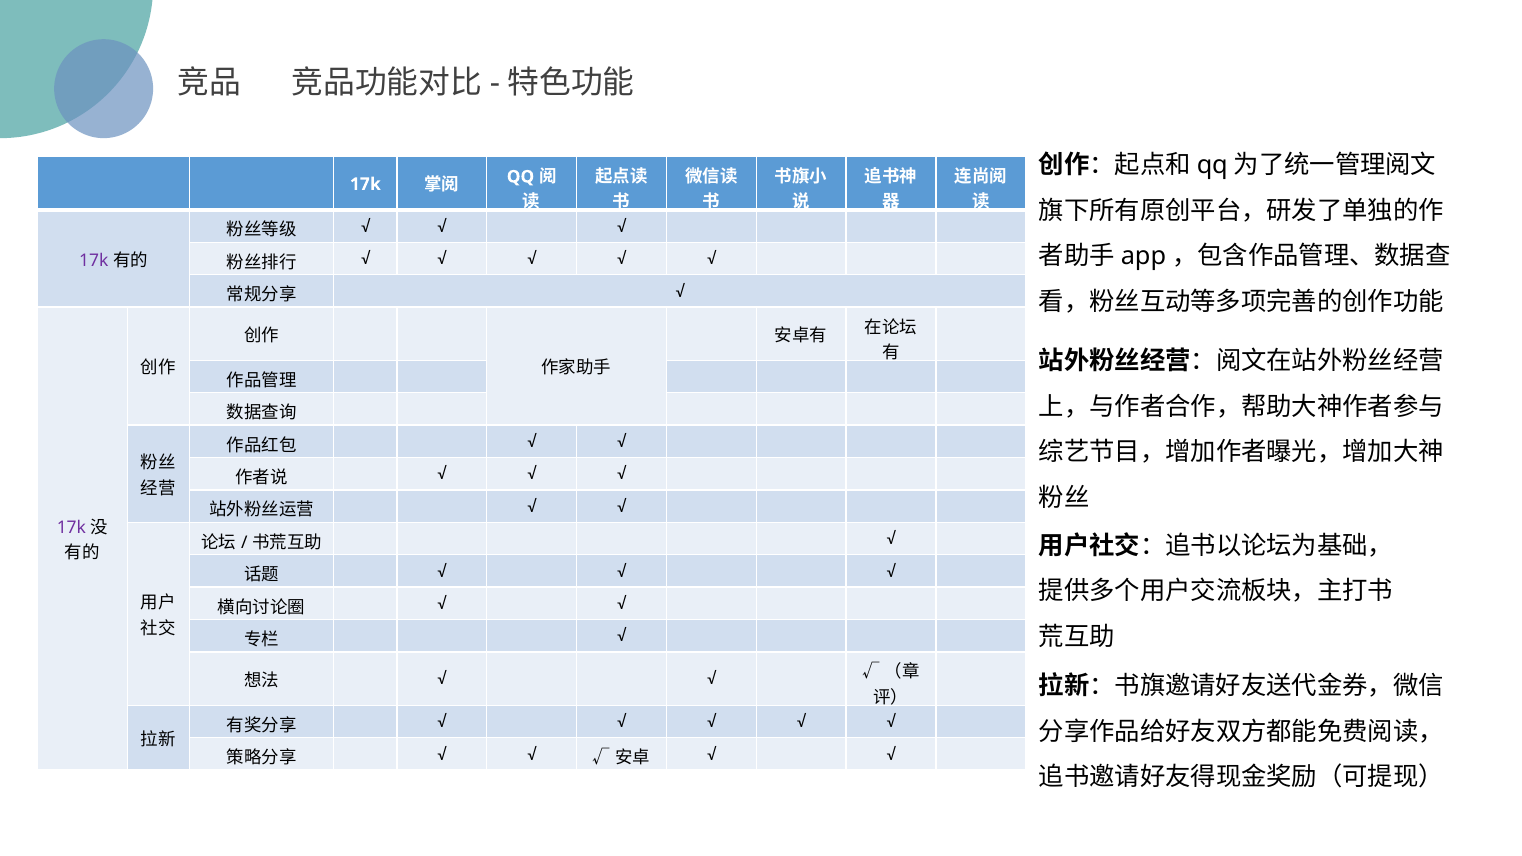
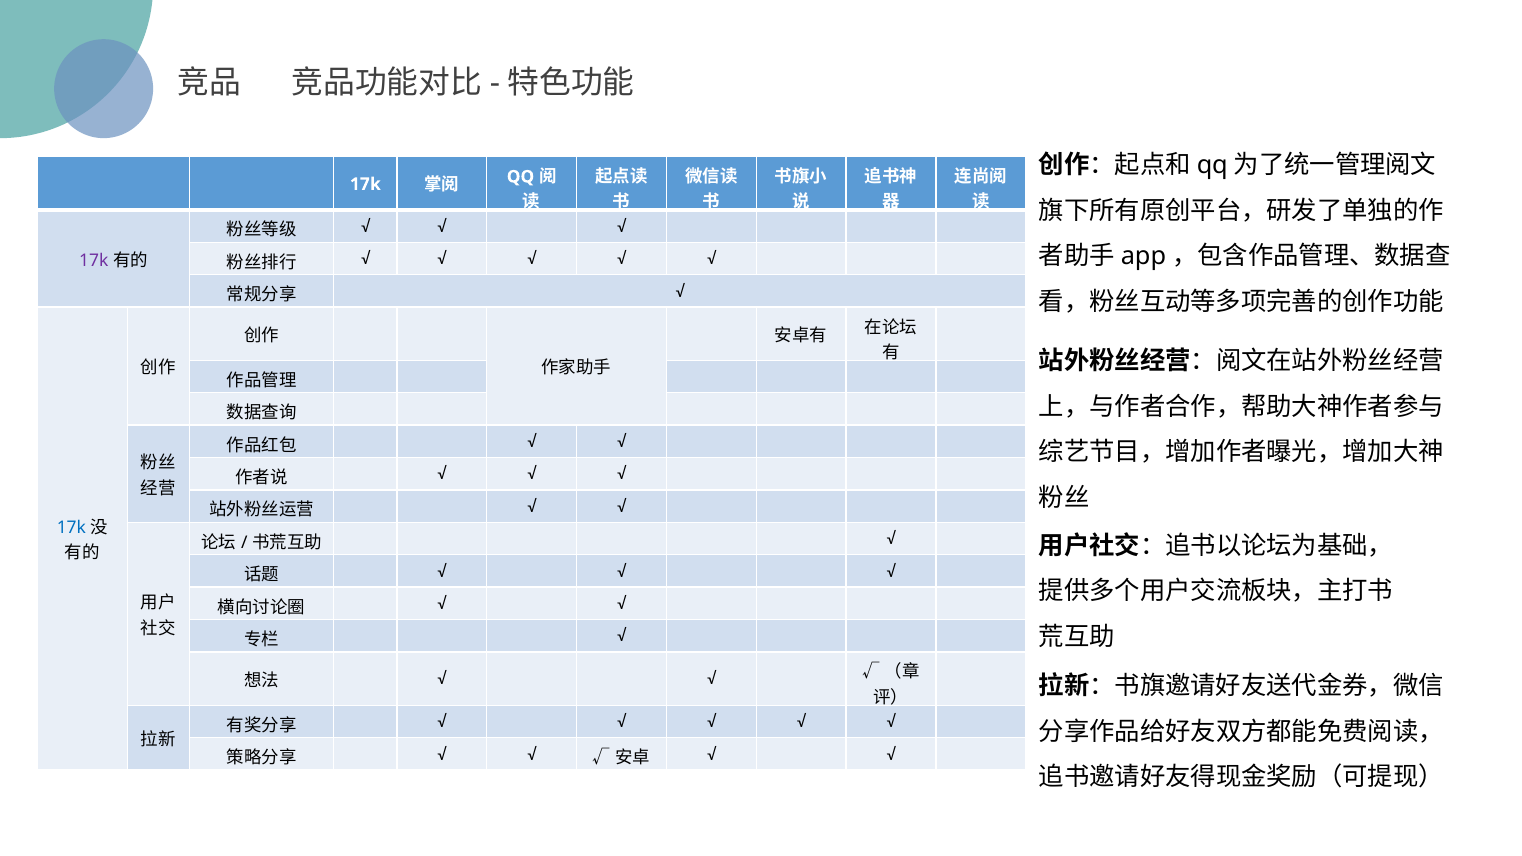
17k colour: purple -> blue (71, 528)
